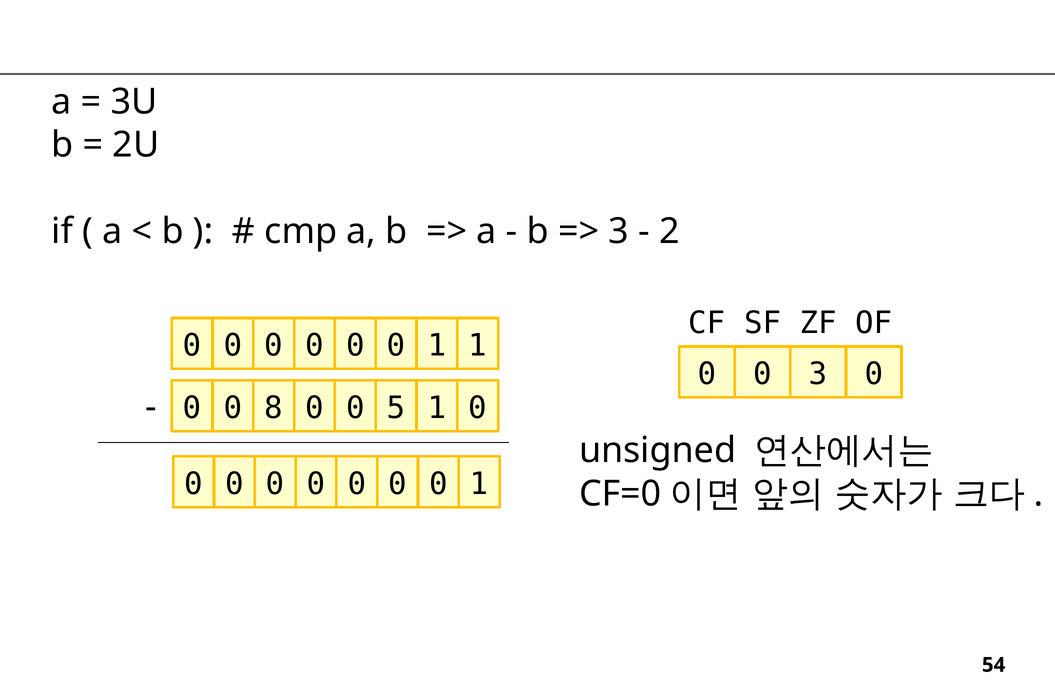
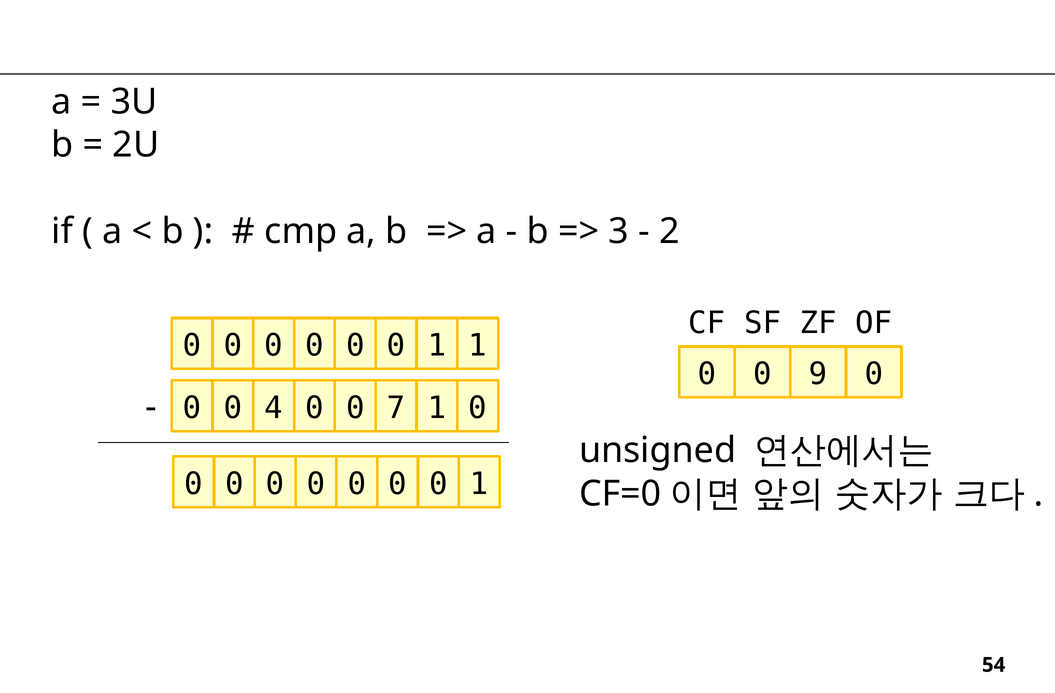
0 3: 3 -> 9 (818, 374)
8: 8 -> 4 (274, 408)
5: 5 -> 7 (396, 408)
